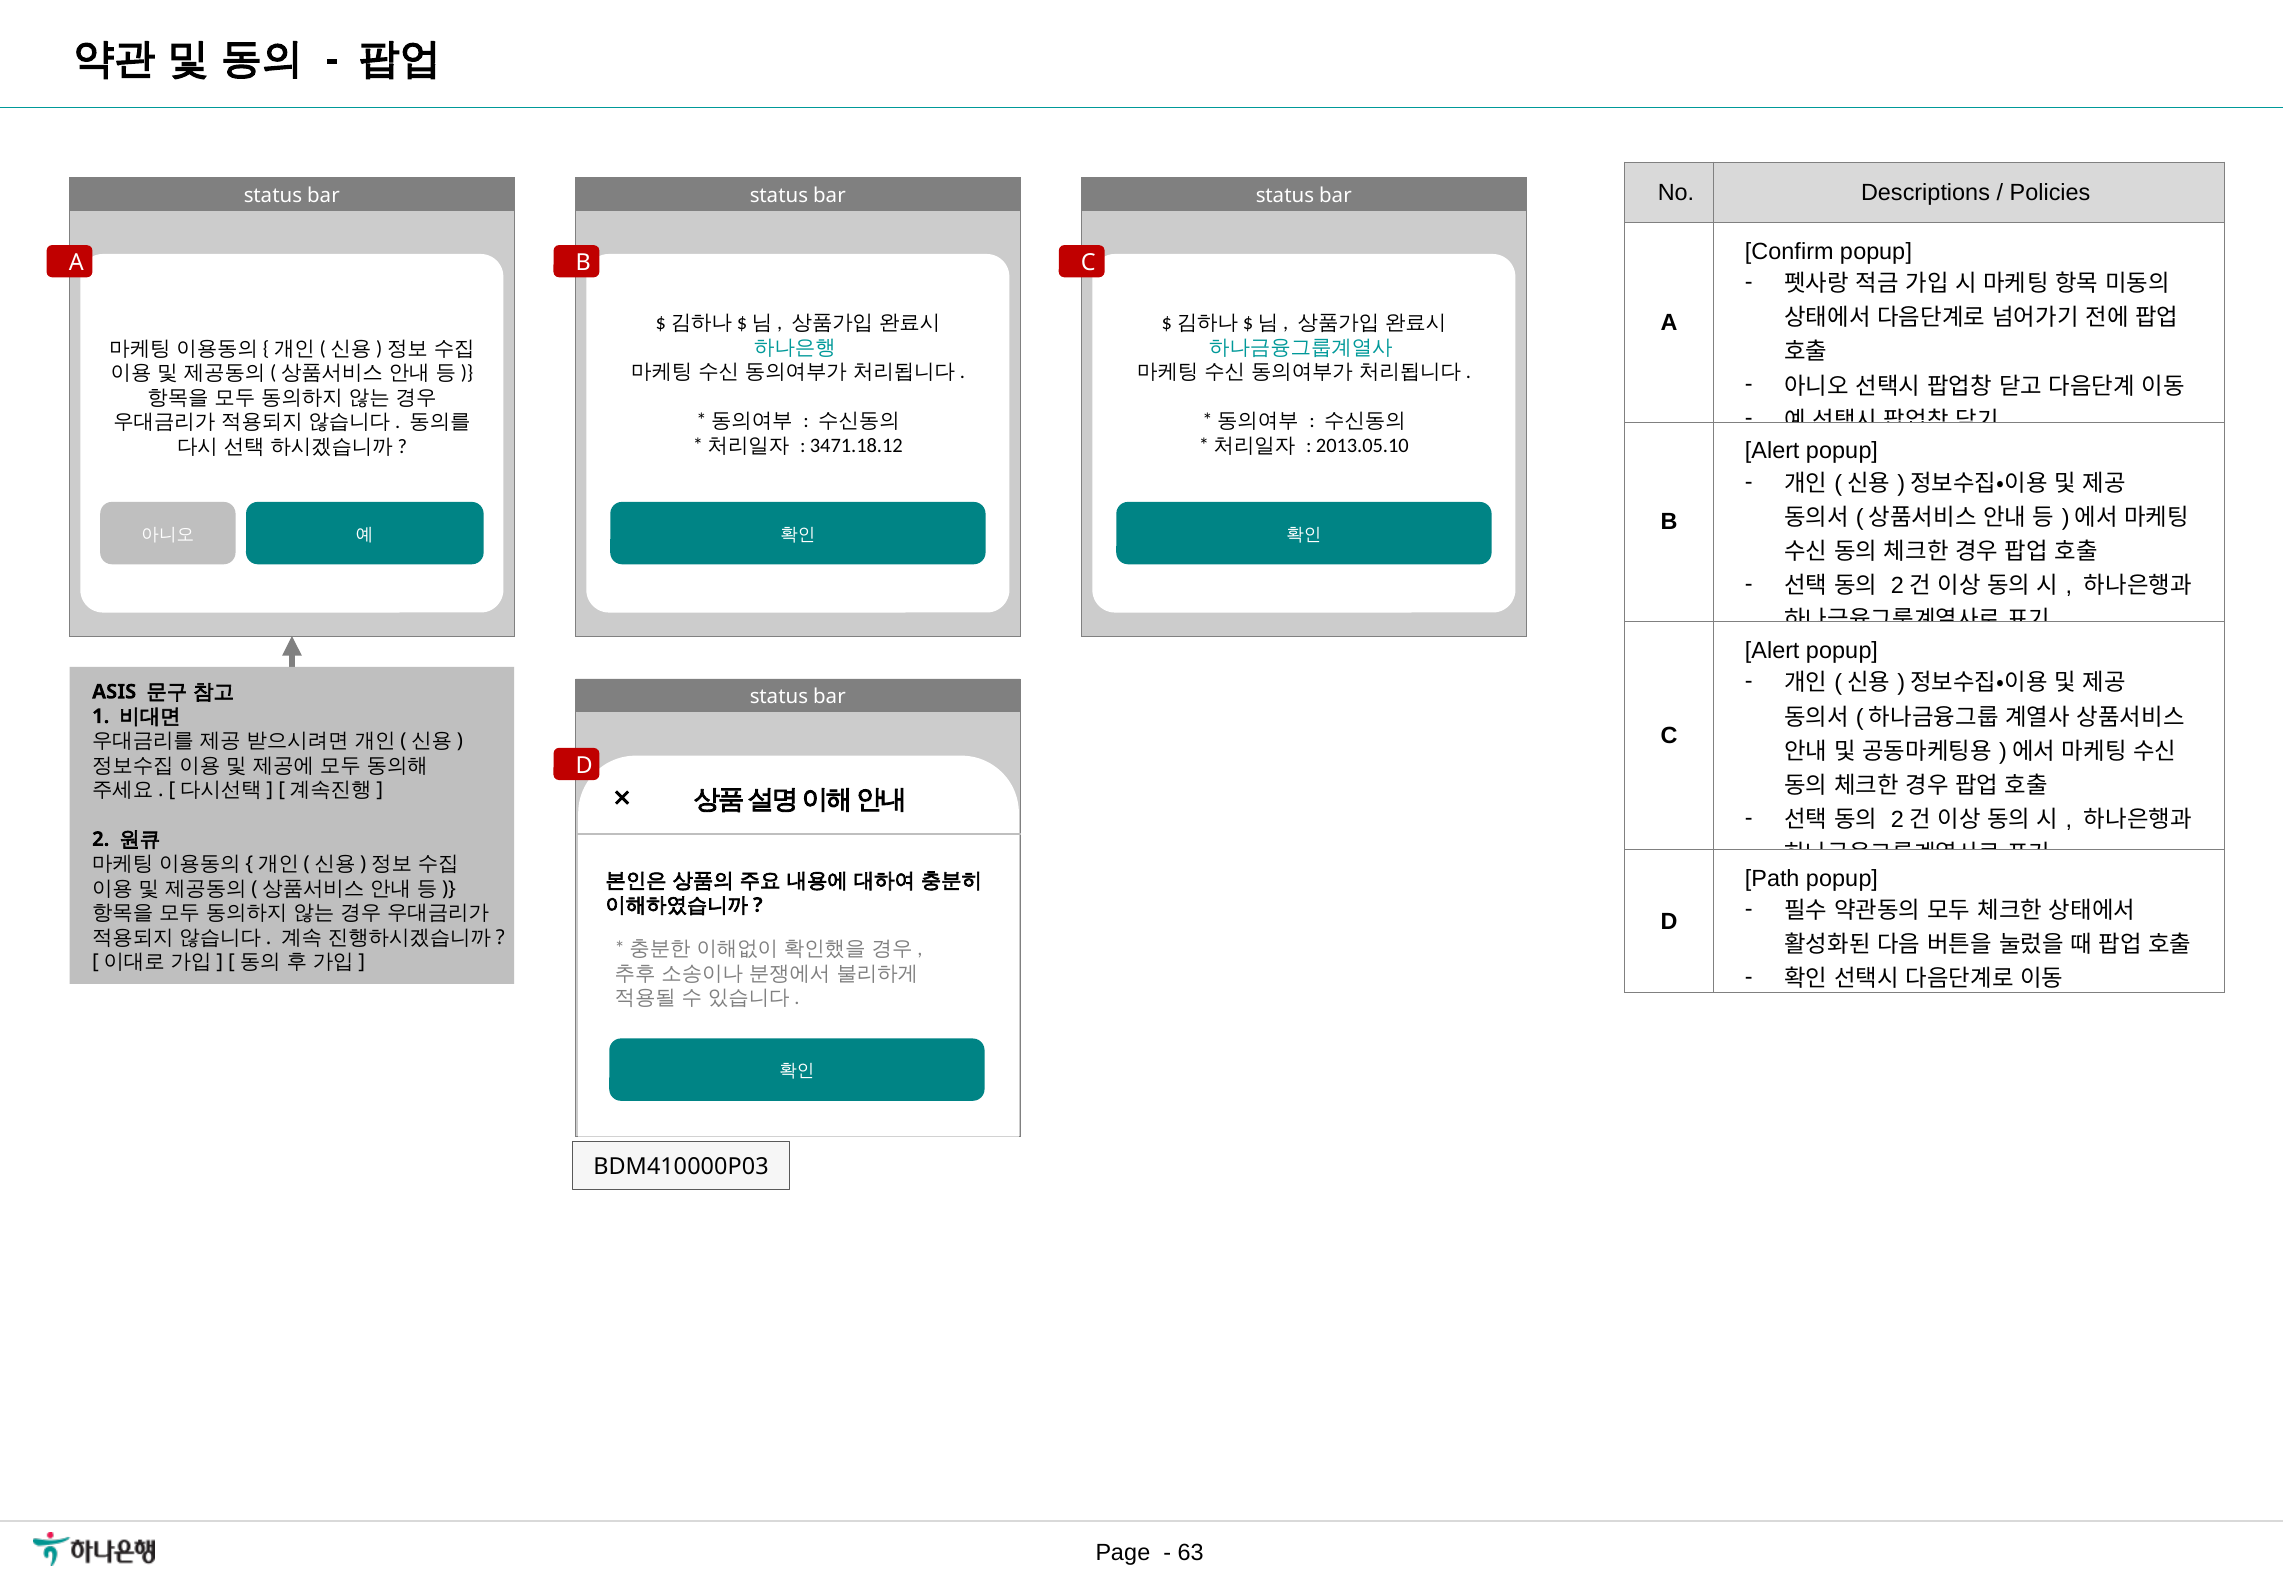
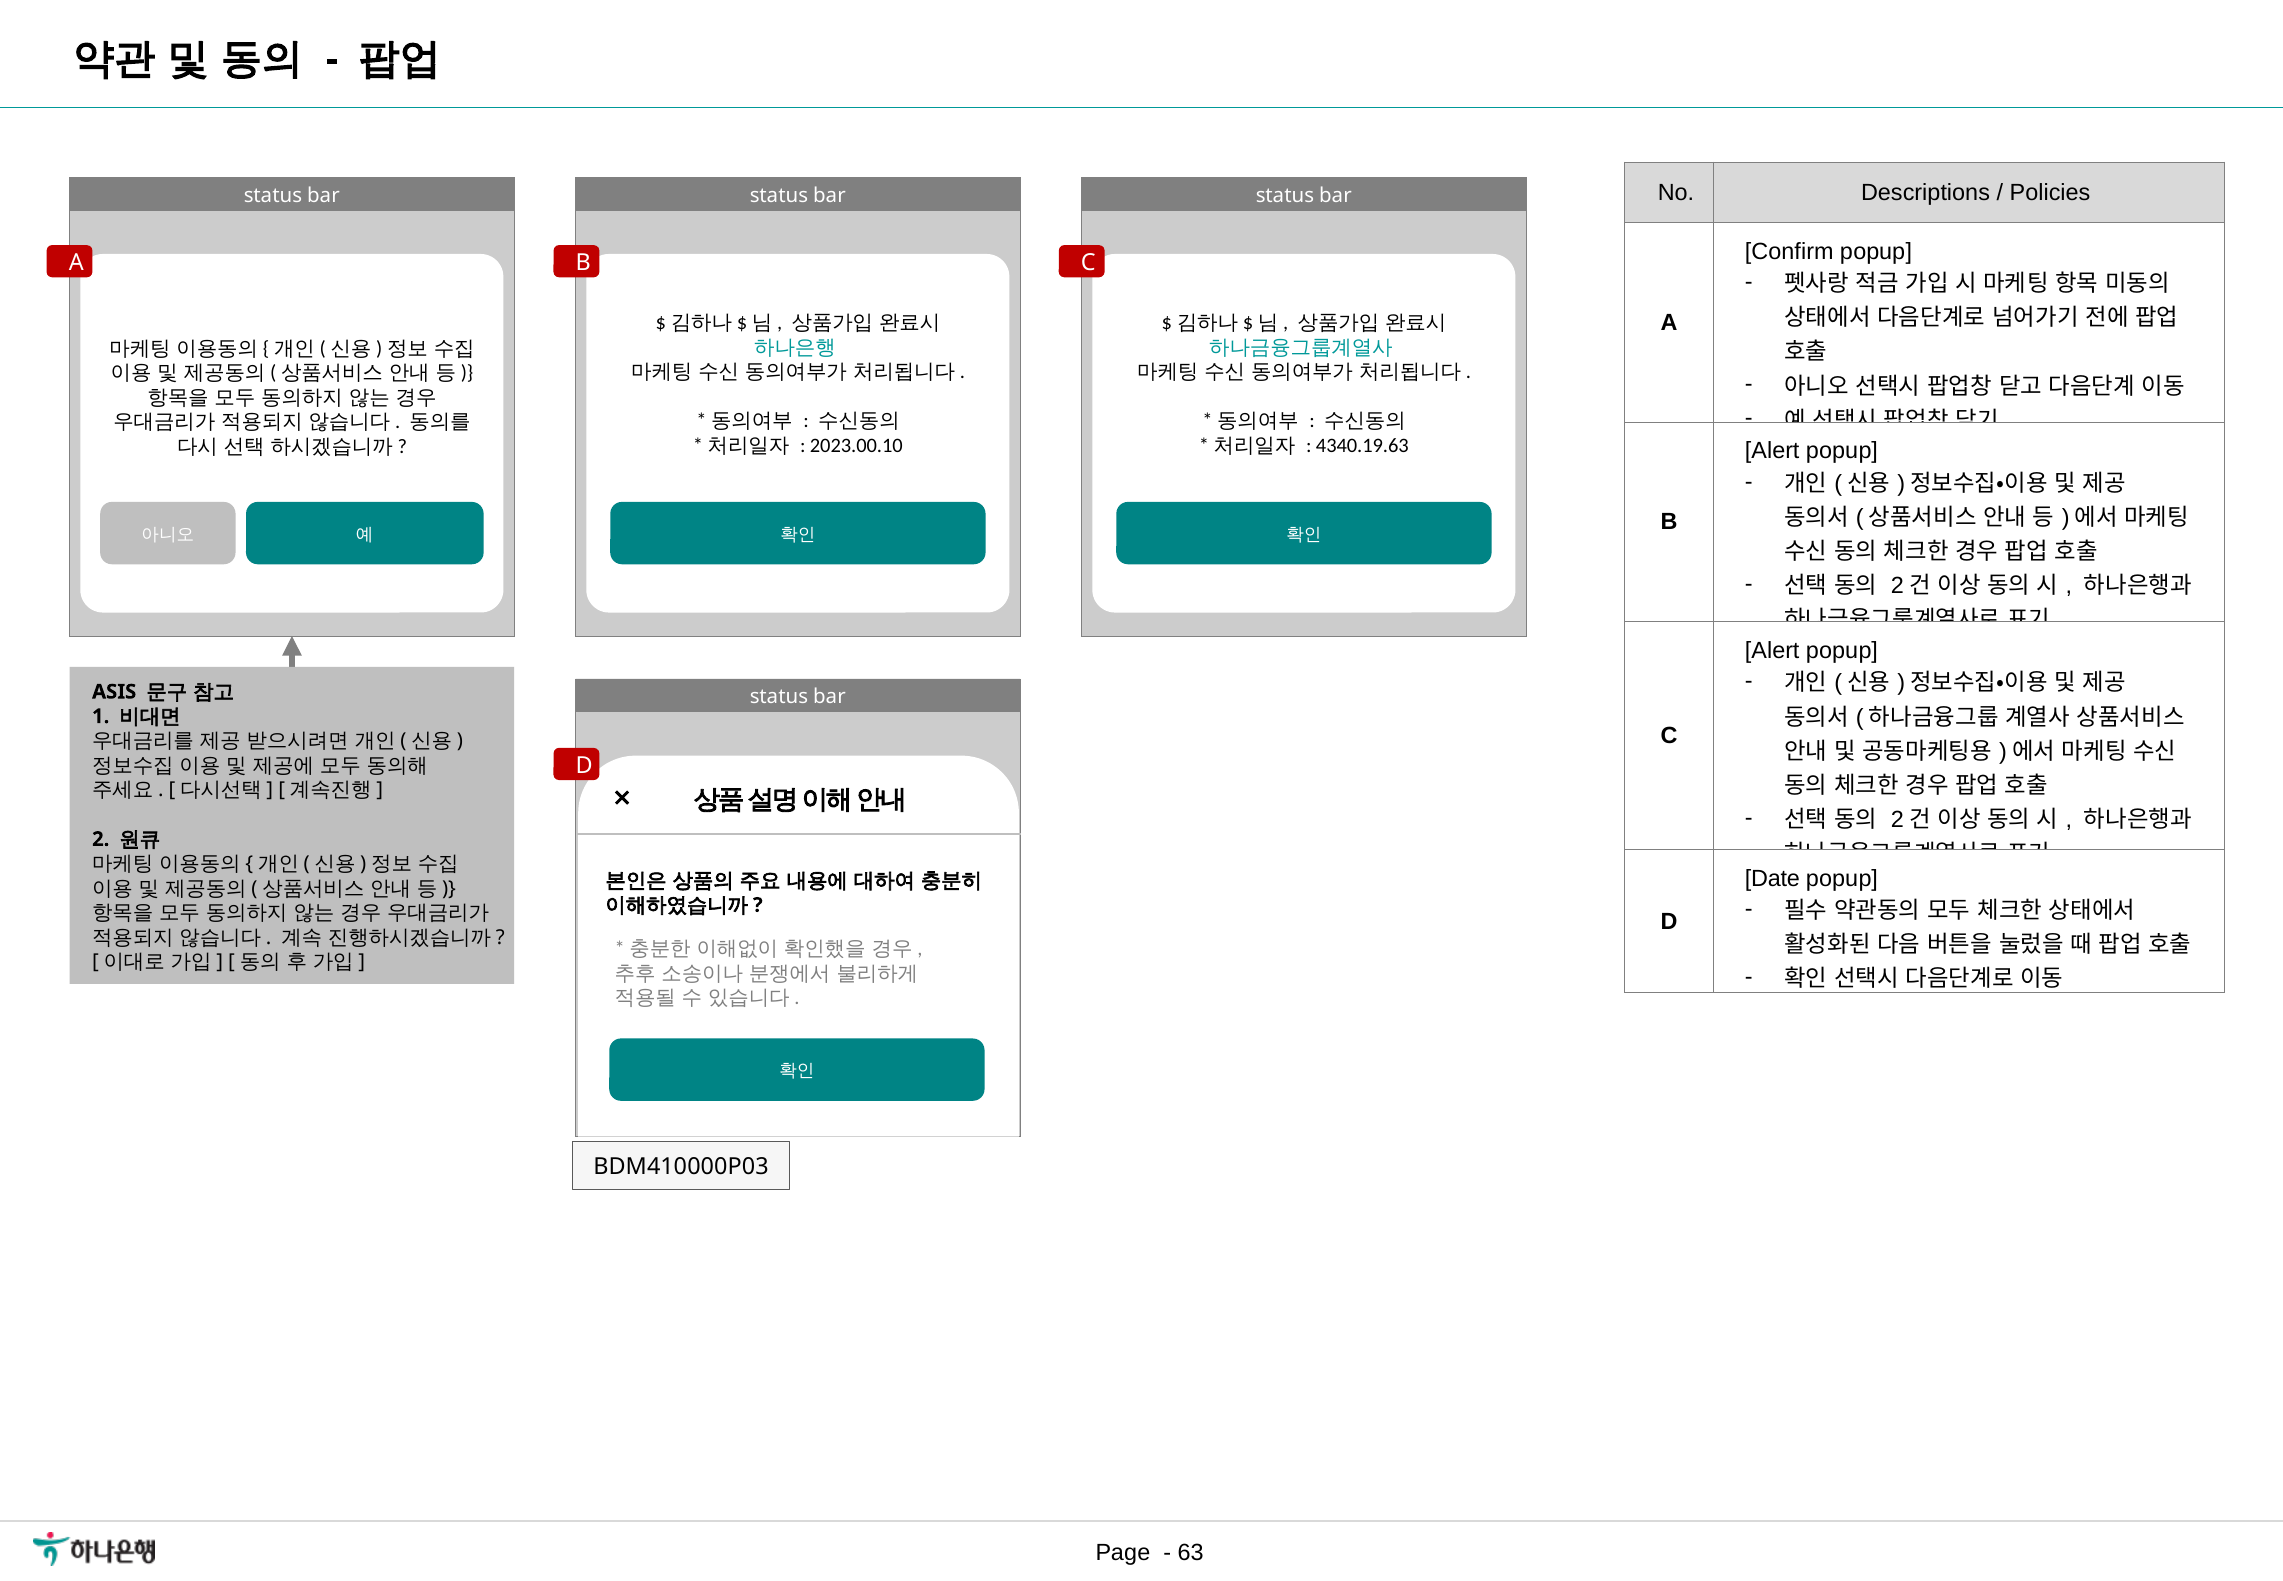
3471.18.12: 3471.18.12 -> 2023.00.10 (856, 446)
2013.05.10: 2013.05.10 -> 4340.19.63 (1362, 446)
Path: Path -> Date (1772, 878)
